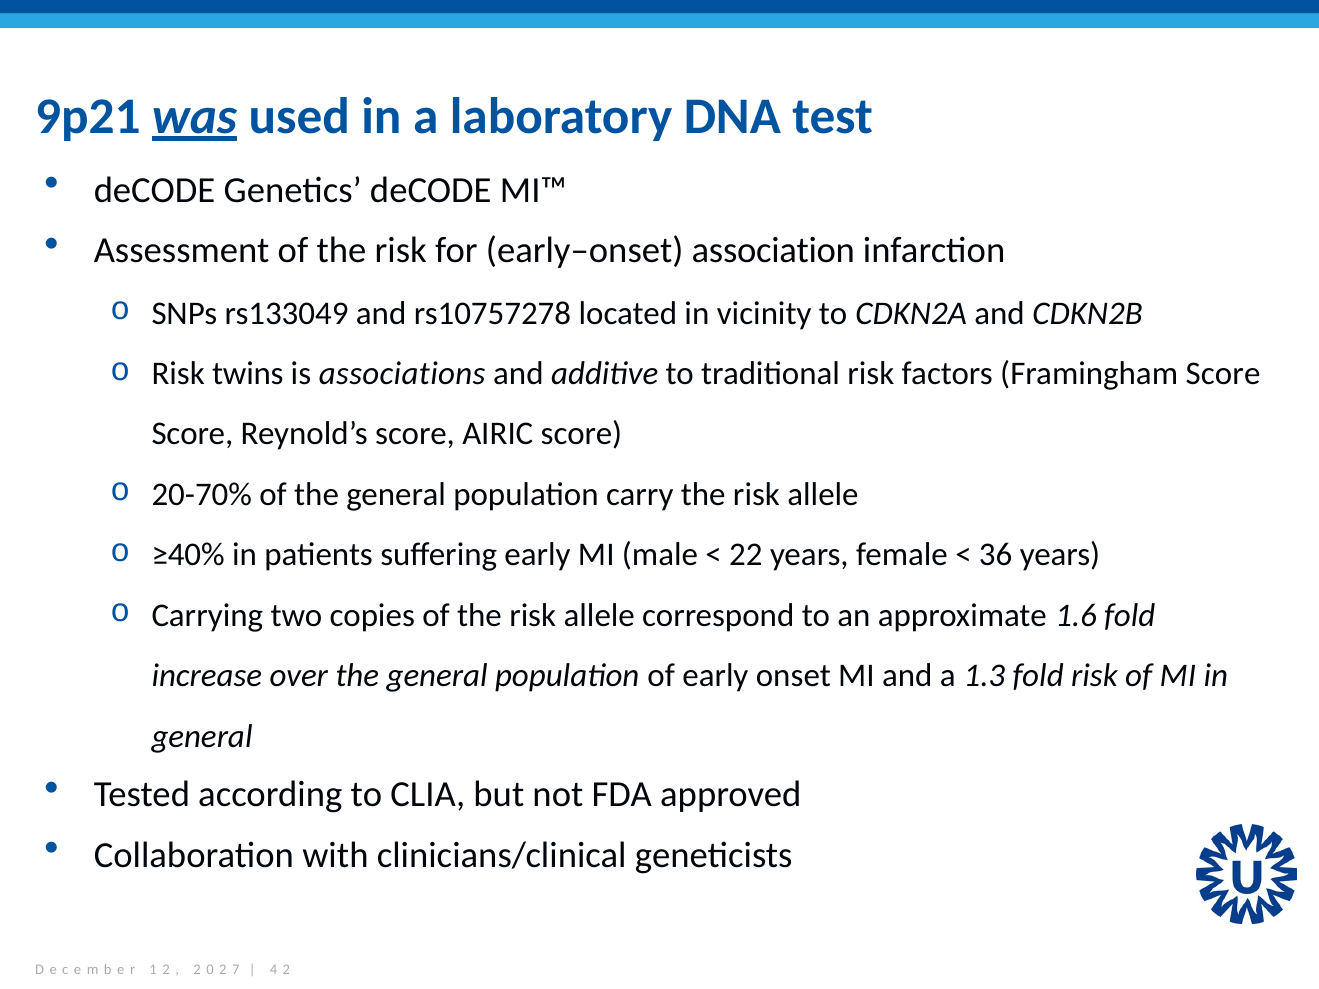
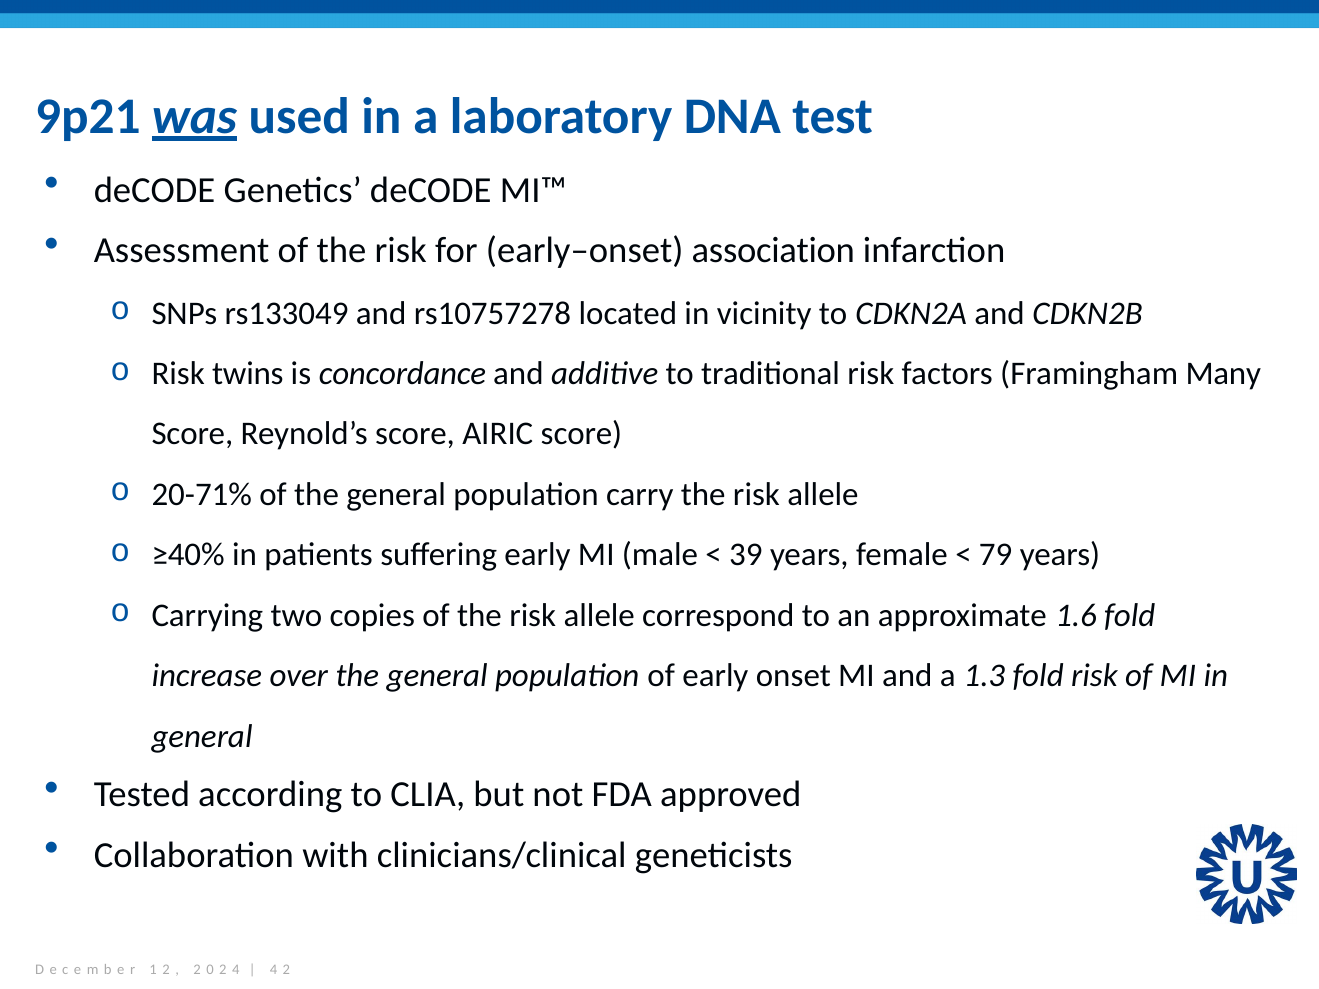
associations: associations -> concordance (402, 374)
Framingham Score: Score -> Many (1223, 374)
20-70%: 20-70% -> 20-71% (202, 495)
22: 22 -> 39 (746, 555)
36: 36 -> 79 (996, 555)
7: 7 -> 4 (236, 970)
